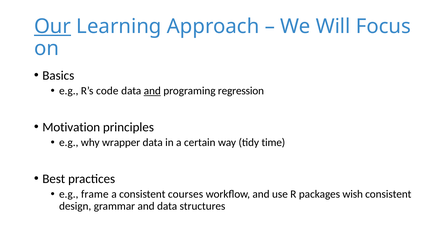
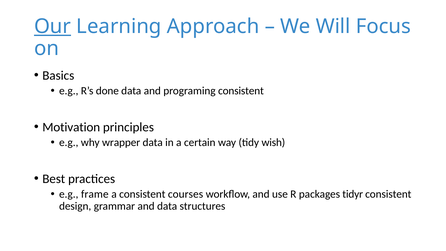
code: code -> done (107, 91)
and underline: present -> none (152, 91)
programing regression: regression -> consistent (241, 91)
time: time -> wish (273, 142)
wish: wish -> tidyr (353, 194)
